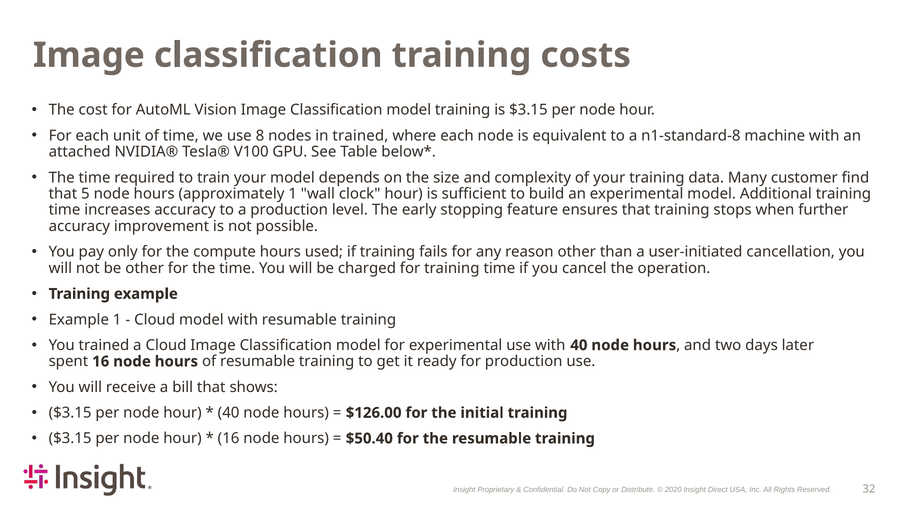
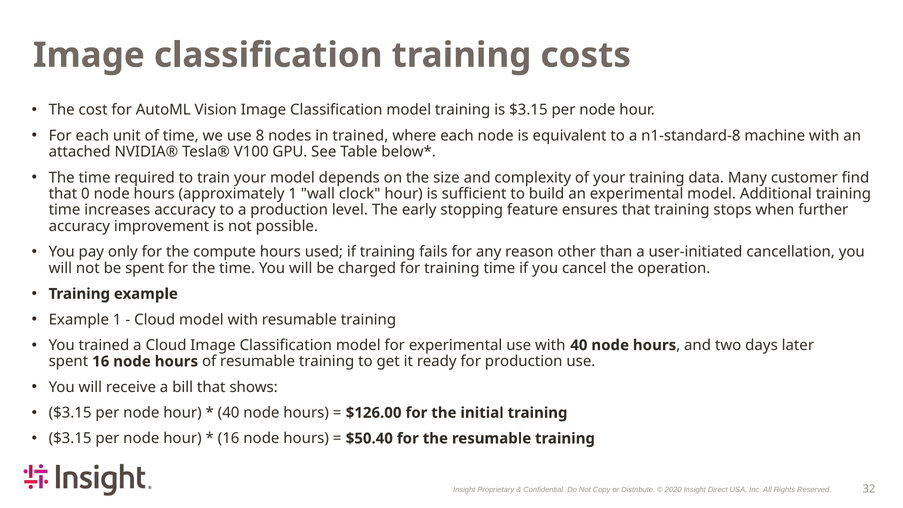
5: 5 -> 0 (85, 194)
be other: other -> spent (145, 268)
